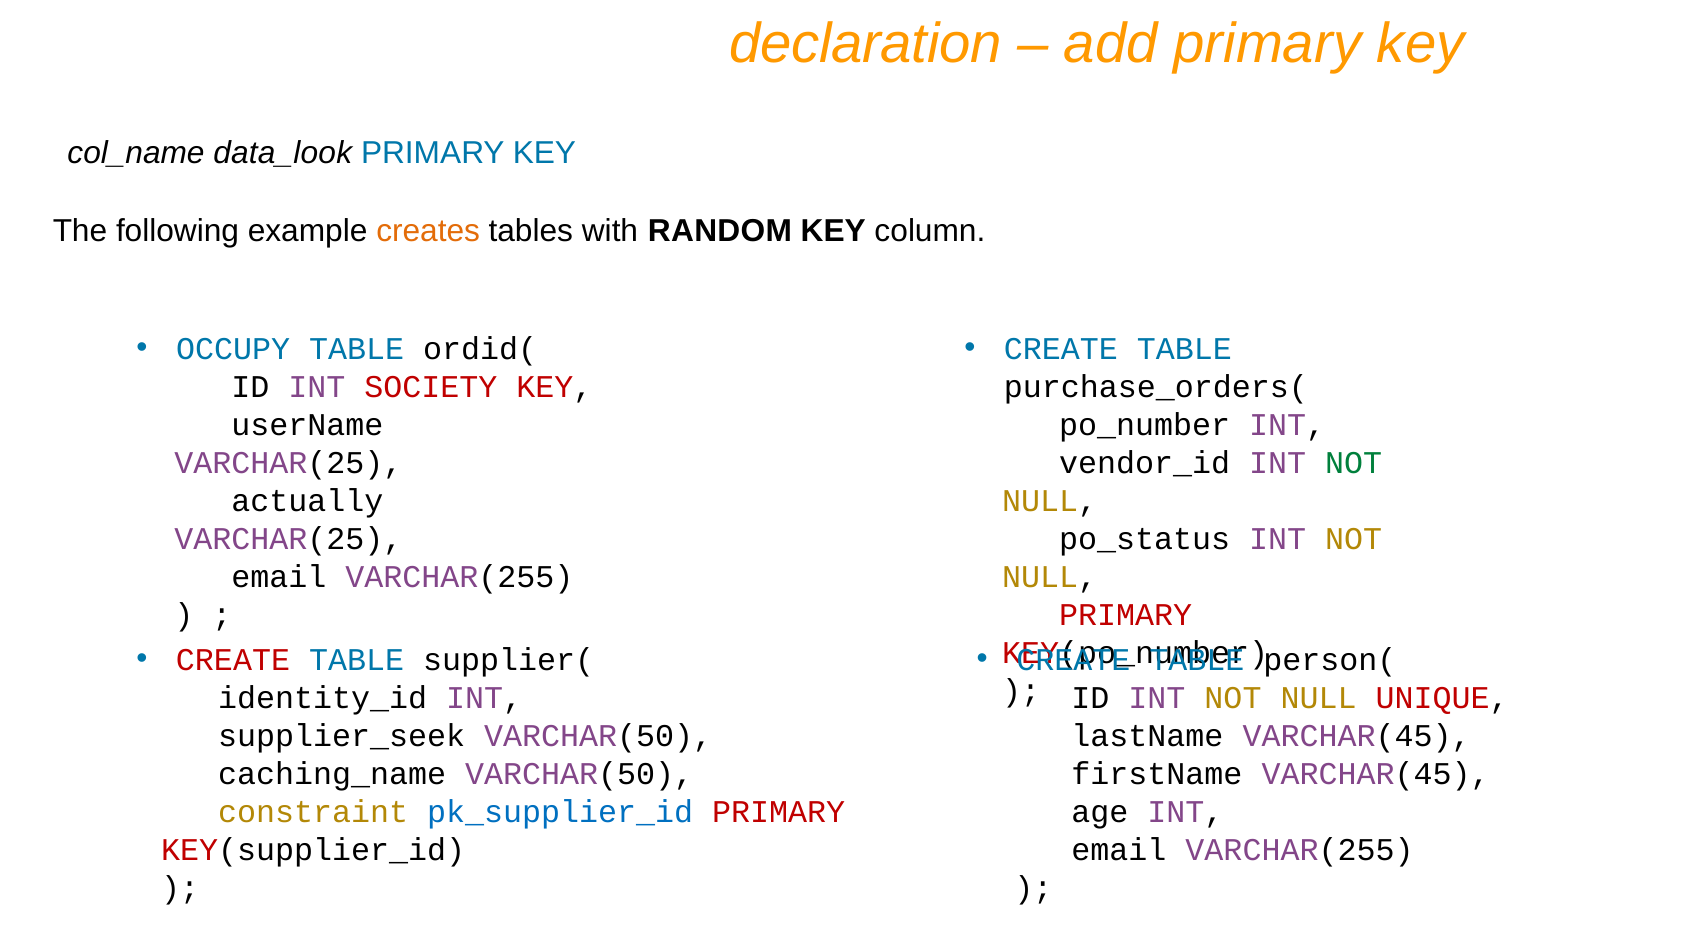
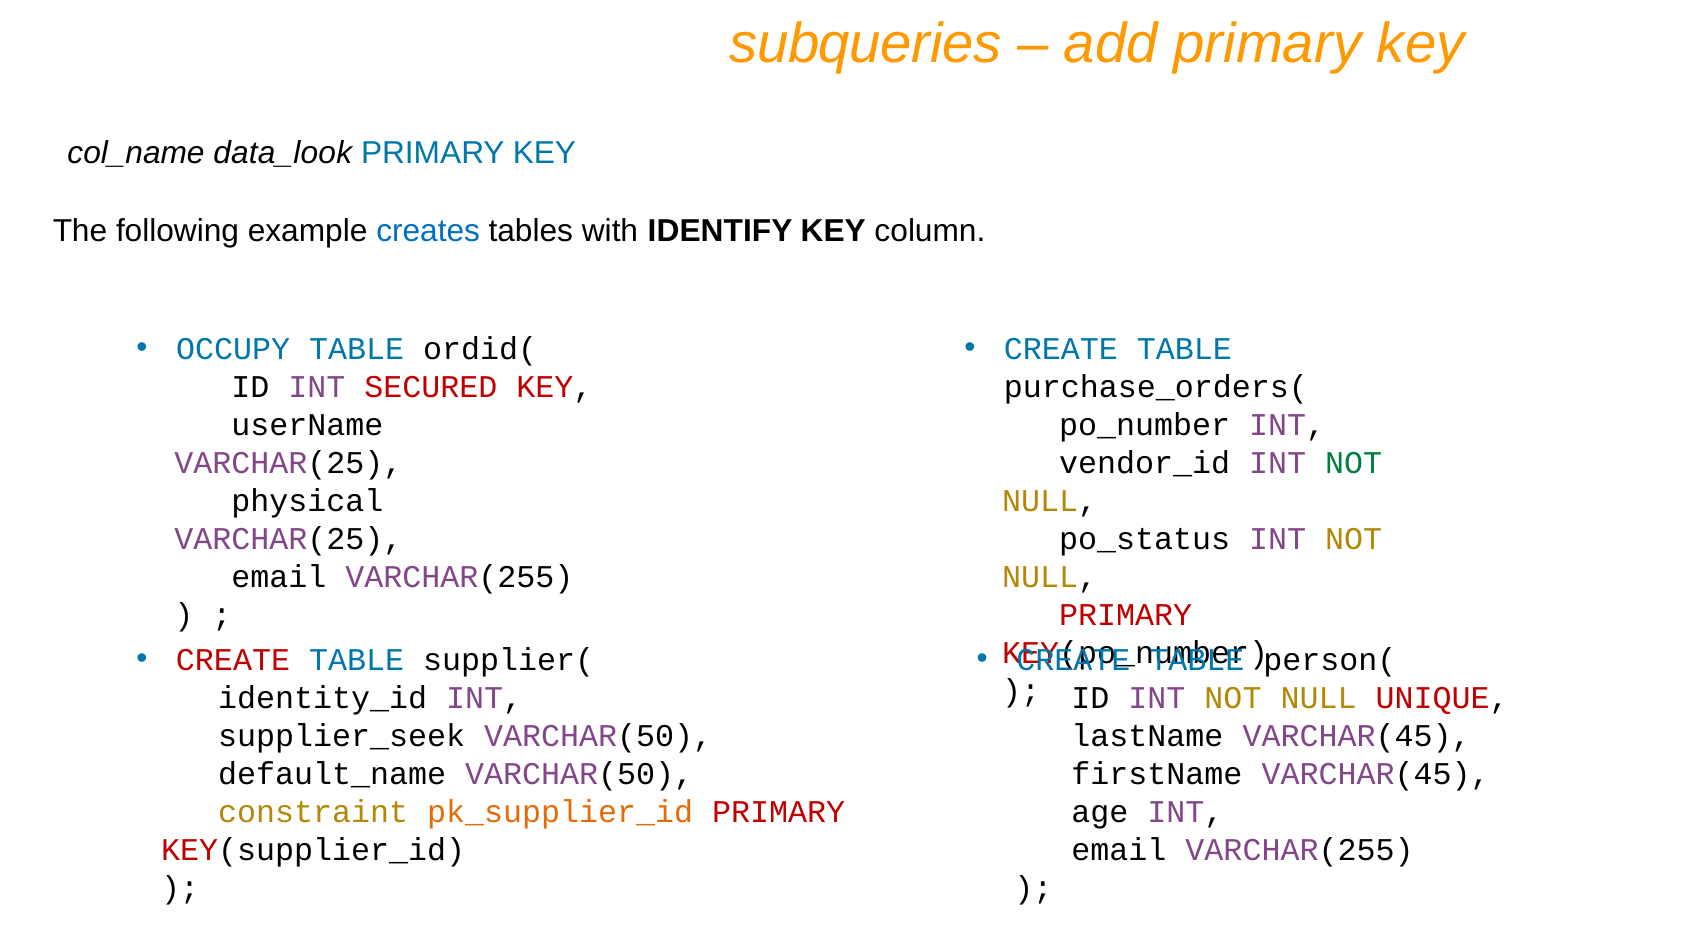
declaration: declaration -> subqueries (865, 44)
creates colour: orange -> blue (428, 231)
RANDOM: RANDOM -> IDENTIFY (720, 231)
SOCIETY: SOCIETY -> SECURED (431, 387)
actually: actually -> physical (307, 501)
caching_name: caching_name -> default_name (332, 774)
pk_supplier_id colour: blue -> orange (560, 812)
